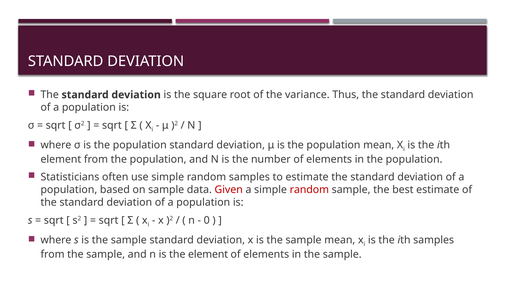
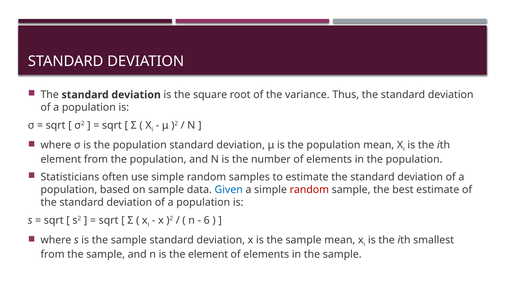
Given colour: red -> blue (229, 190)
0: 0 -> 6 (207, 220)
ith samples: samples -> smallest (434, 240)
